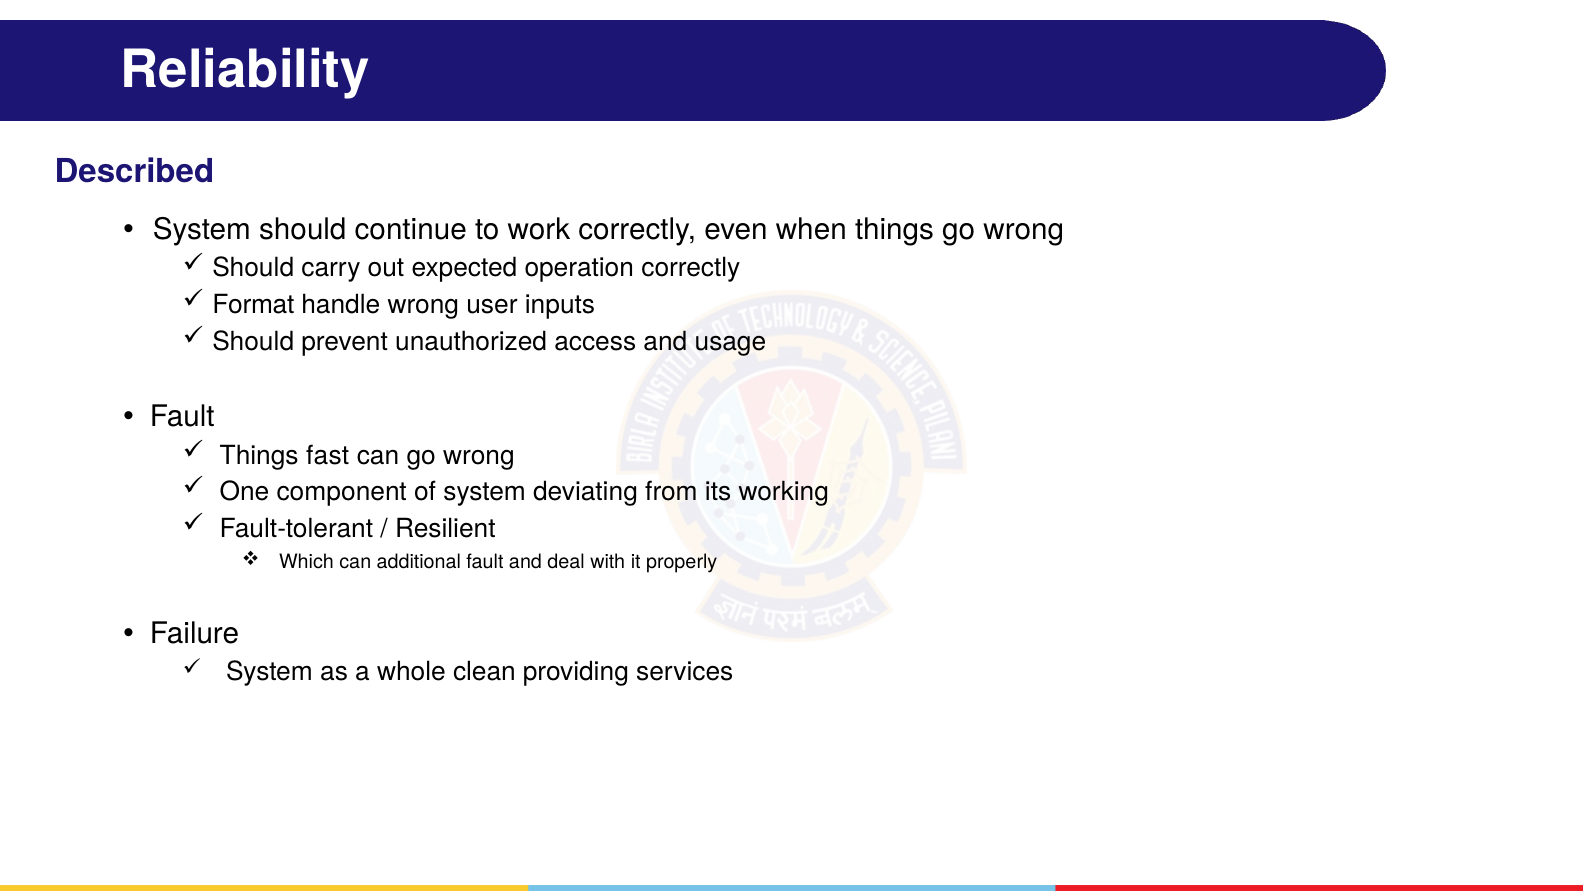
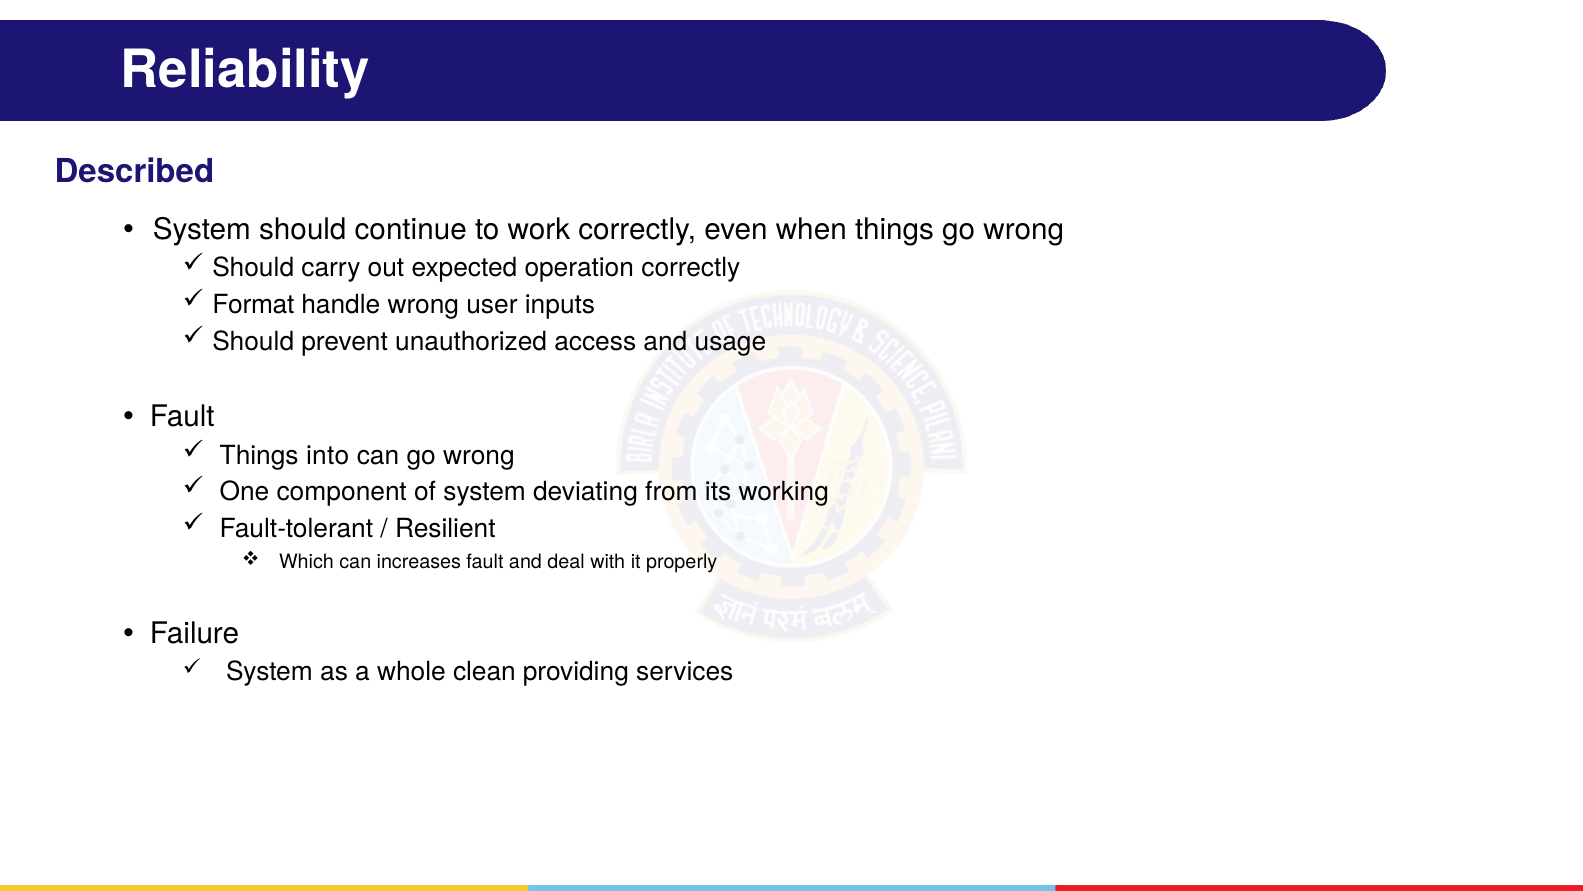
fast: fast -> into (328, 455)
additional: additional -> increases (419, 562)
